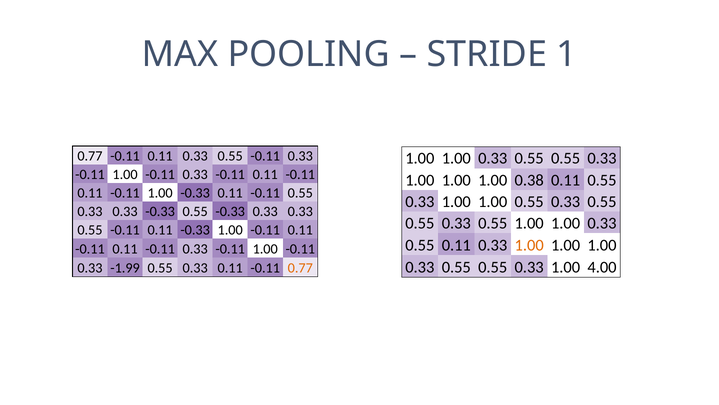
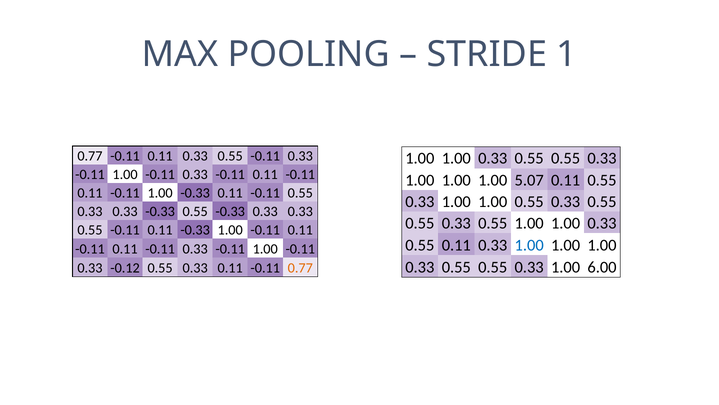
0.38: 0.38 -> 5.07 (529, 180)
1.00 colour: orange -> blue (529, 245)
4.00: 4.00 -> 6.00 (602, 267)
-1.99: -1.99 -> -0.12 (125, 268)
